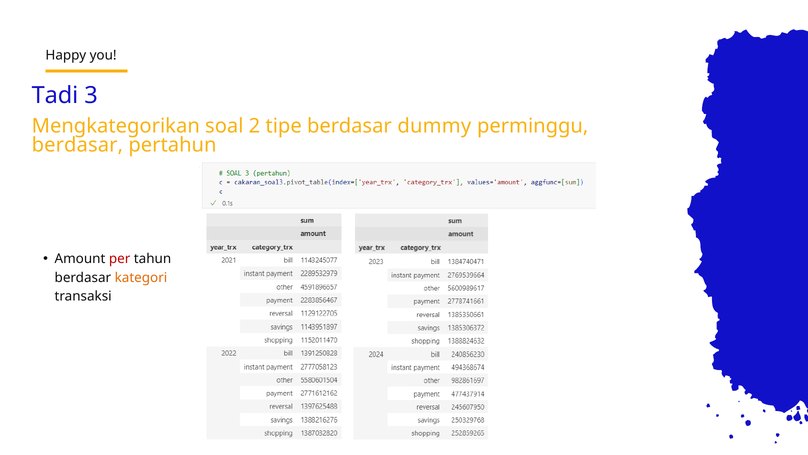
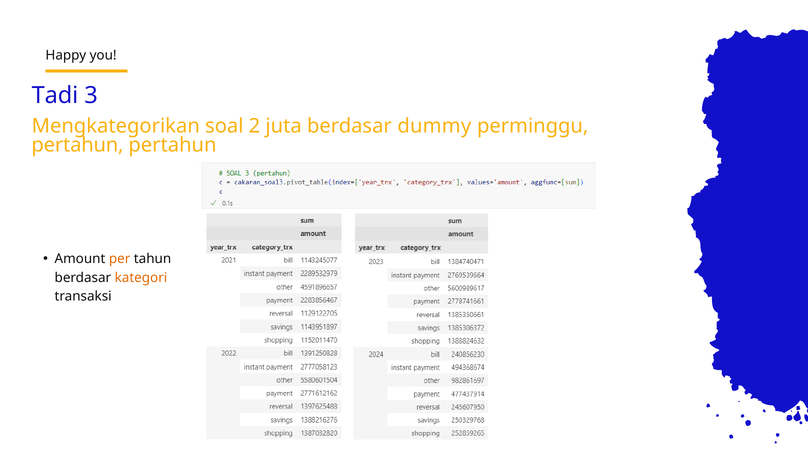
tipe: tipe -> juta (284, 126)
berdasar: berdasar -> pertahun (78, 145)
per colour: red -> orange (120, 259)
